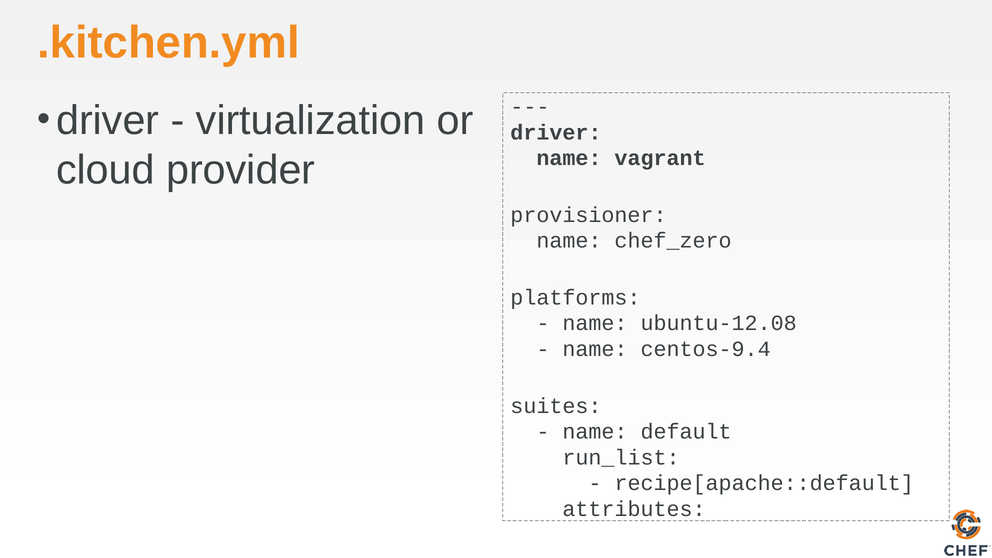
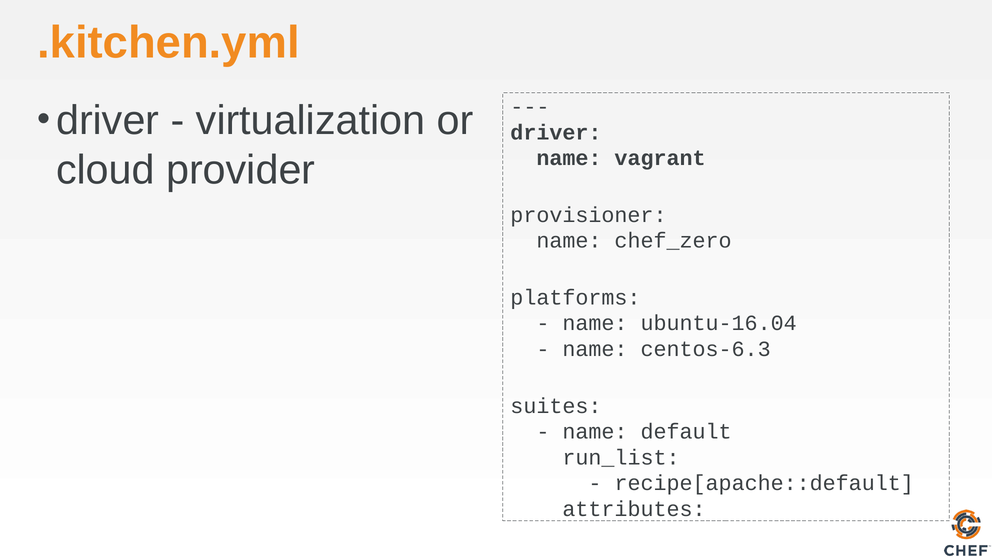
ubuntu-12.08: ubuntu-12.08 -> ubuntu-16.04 (719, 323)
centos-9.4: centos-9.4 -> centos-6.3 (706, 349)
